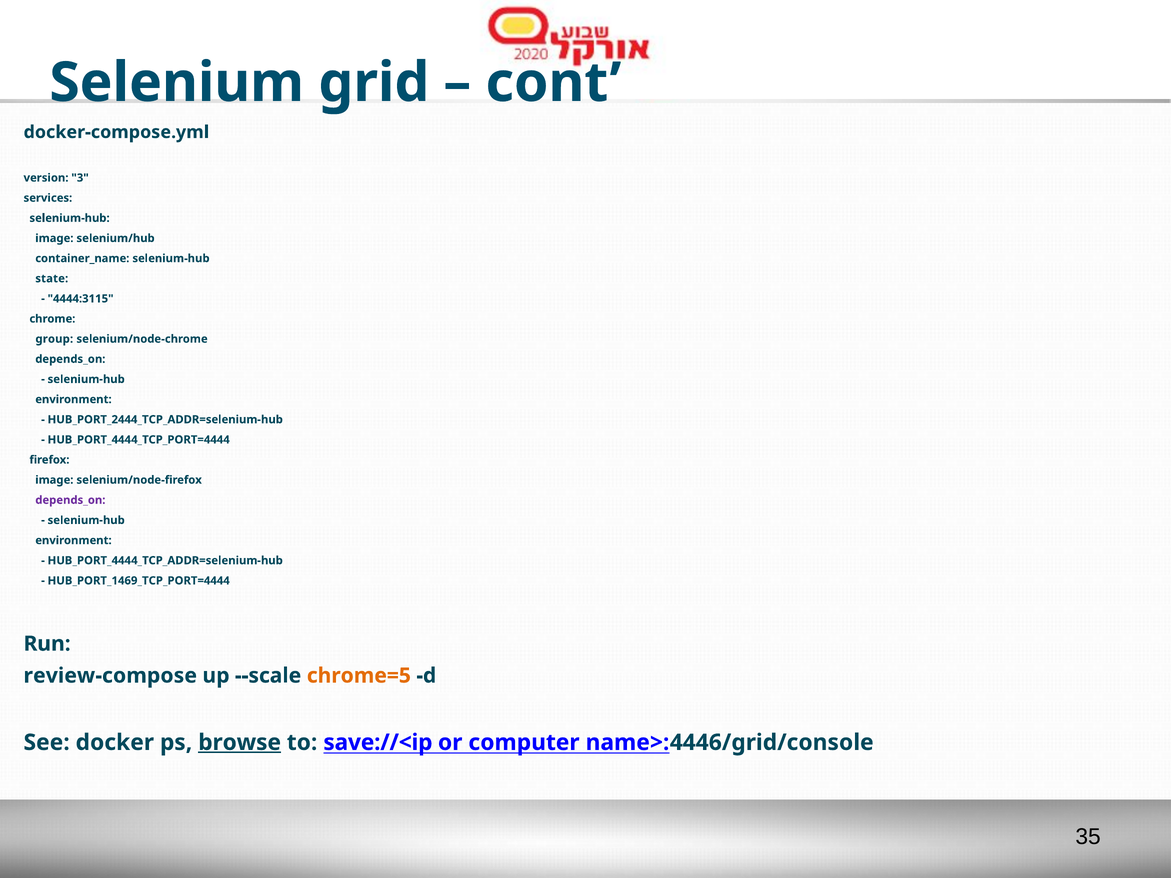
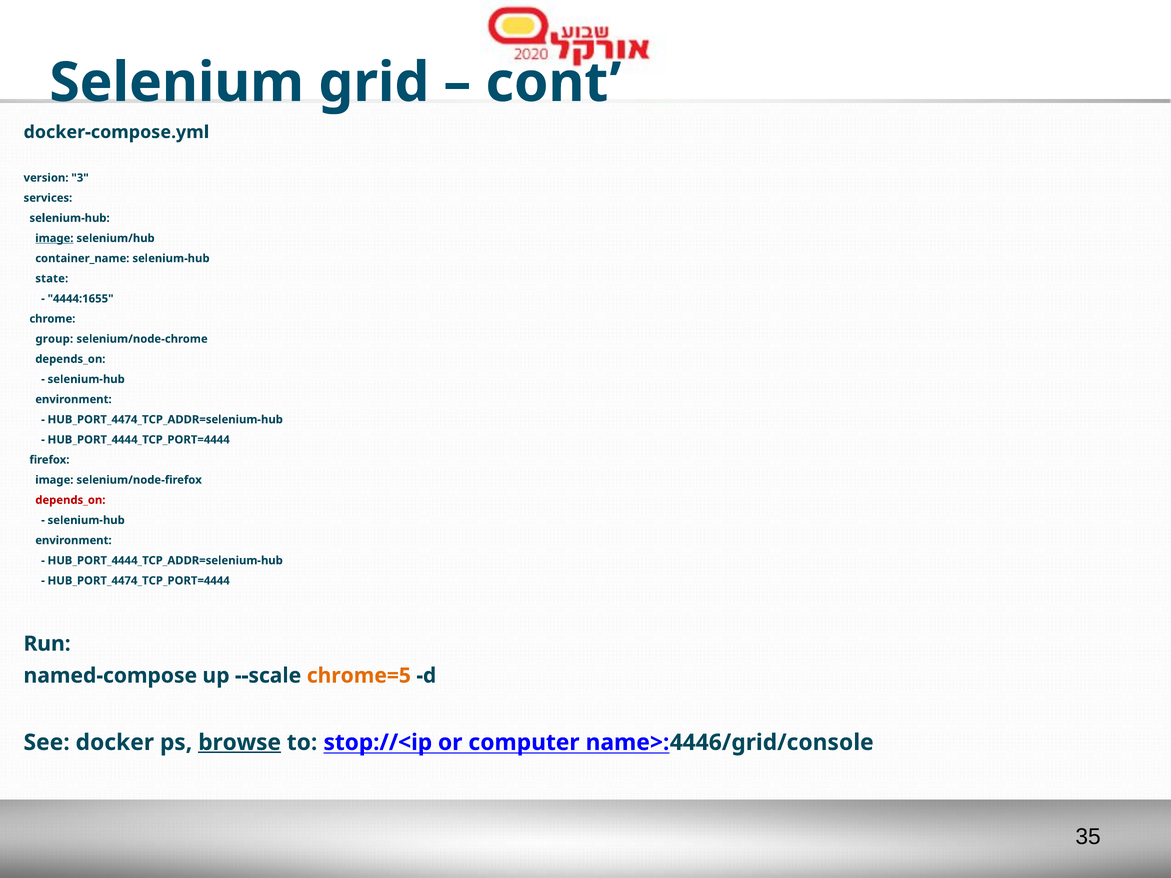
image underline: none -> present (54, 238)
4444:3115: 4444:3115 -> 4444:1655 (81, 299)
HUB_PORT_2444_TCP_ADDR=selenium-hub: HUB_PORT_2444_TCP_ADDR=selenium-hub -> HUB_PORT_4474_TCP_ADDR=selenium-hub (165, 420)
depends_on colour: purple -> red (70, 500)
HUB_PORT_1469_TCP_PORT=4444: HUB_PORT_1469_TCP_PORT=4444 -> HUB_PORT_4474_TCP_PORT=4444 (139, 581)
review-compose: review-compose -> named-compose (110, 676)
save://<ip: save://<ip -> stop://<ip (378, 743)
